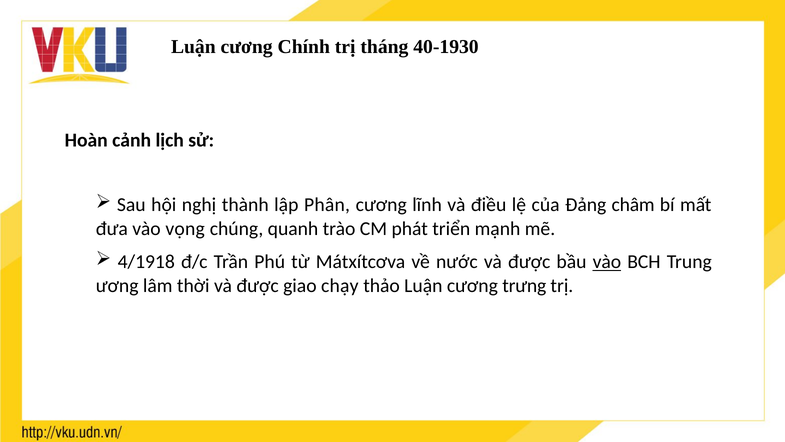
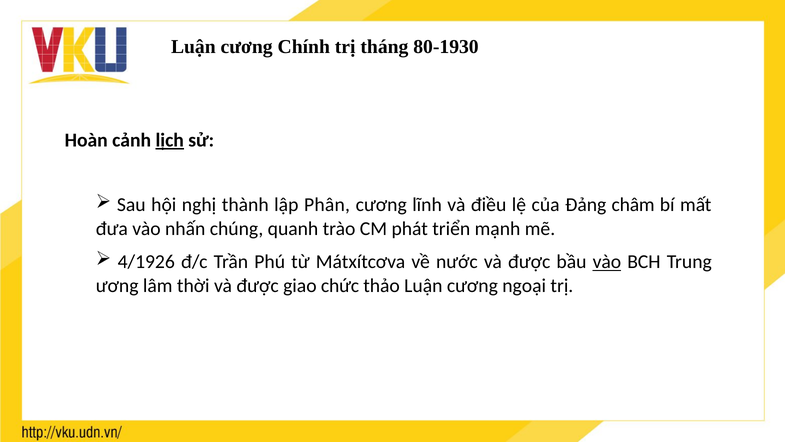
40-1930: 40-1930 -> 80-1930 (446, 47)
lịch underline: none -> present (170, 140)
vọng: vọng -> nhấn (185, 228)
4/1918: 4/1918 -> 4/1926 (146, 262)
chạy: chạy -> chức (340, 285)
trưng: trưng -> ngoại (524, 285)
